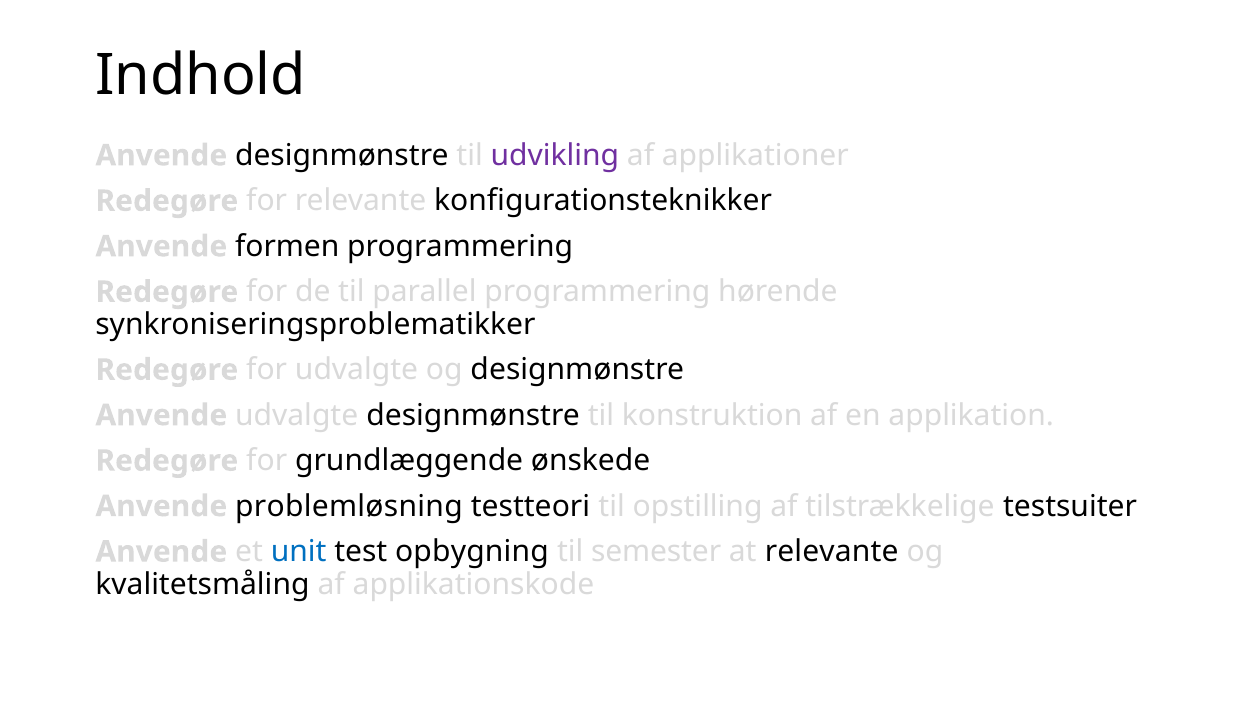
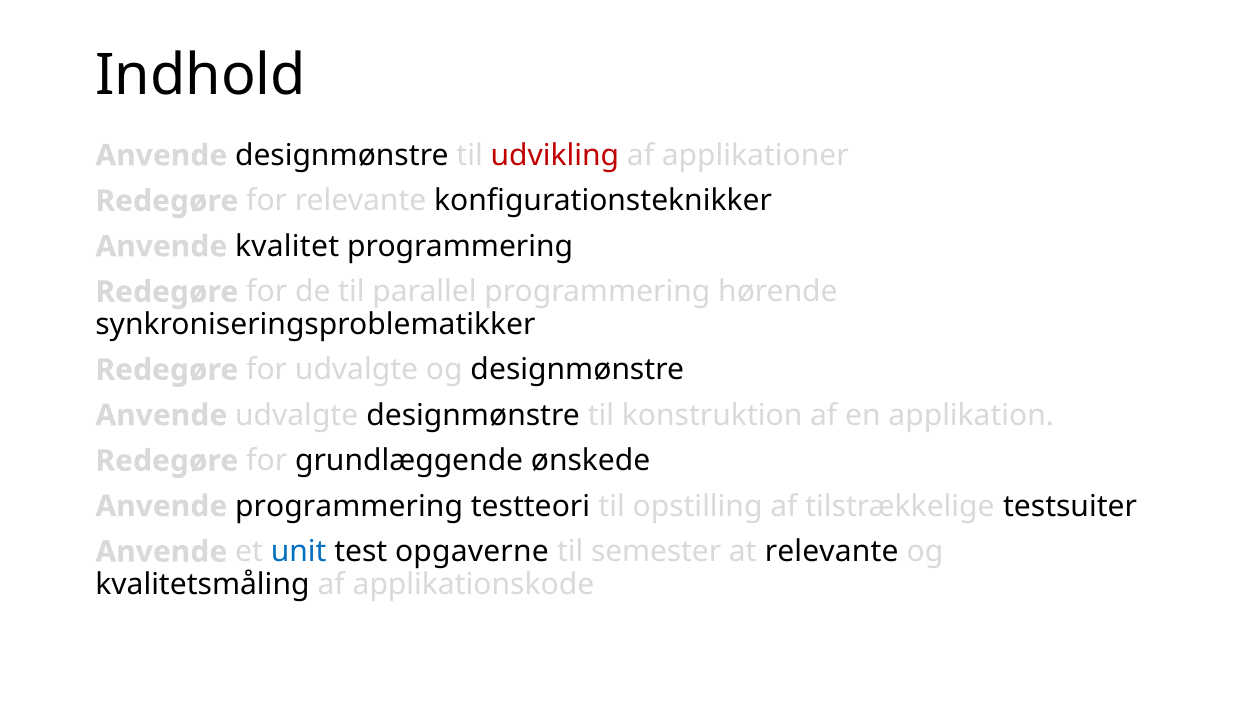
udvikling colour: purple -> red (555, 156)
formen: formen -> kvalitet (287, 247)
Anvende problemløsning: problemløsning -> programmering (349, 507)
opbygning: opbygning -> opgaverne (472, 552)
